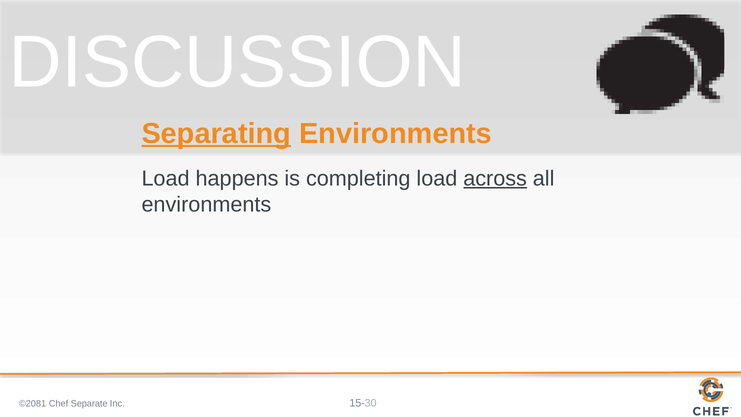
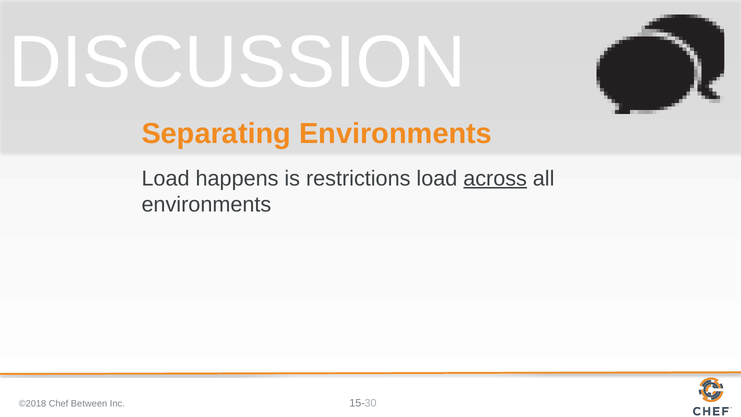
Separating underline: present -> none (216, 133)
completing: completing -> restrictions (358, 178)
©2081: ©2081 -> ©2018 (33, 403)
Separate: Separate -> Between (89, 403)
